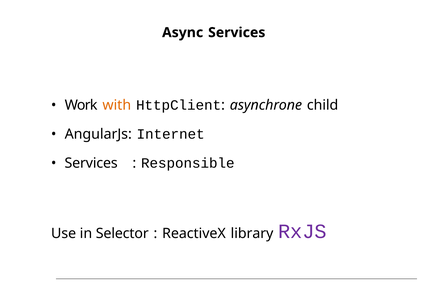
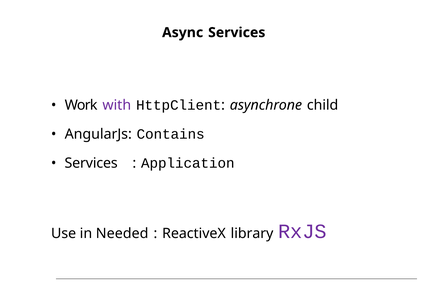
with colour: orange -> purple (117, 105)
Internet: Internet -> Contains (171, 134)
Responsible: Responsible -> Application (188, 163)
Selector: Selector -> Needed (122, 234)
